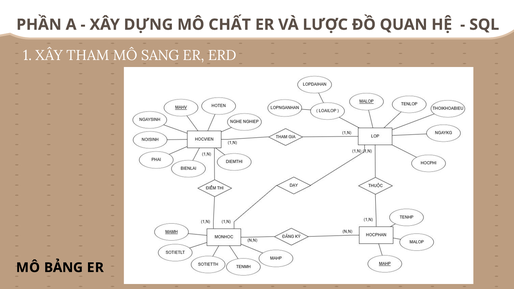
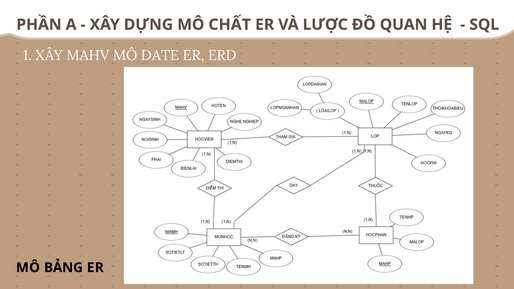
THAM: THAM -> MAHV (88, 56)
SANG: SANG -> DATE (160, 56)
